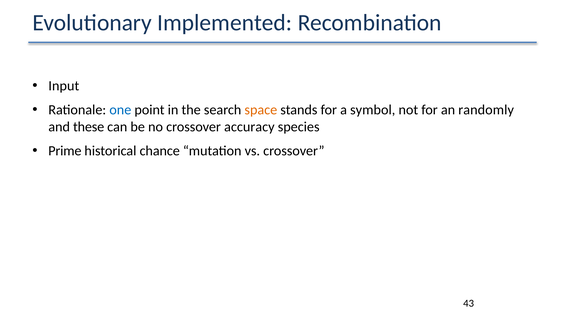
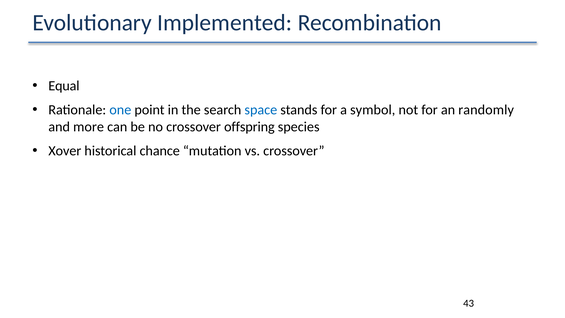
Input: Input -> Equal (64, 86)
space colour: orange -> blue (261, 110)
these: these -> more (89, 127)
accuracy: accuracy -> offspring (249, 127)
Prime: Prime -> Xover (65, 151)
